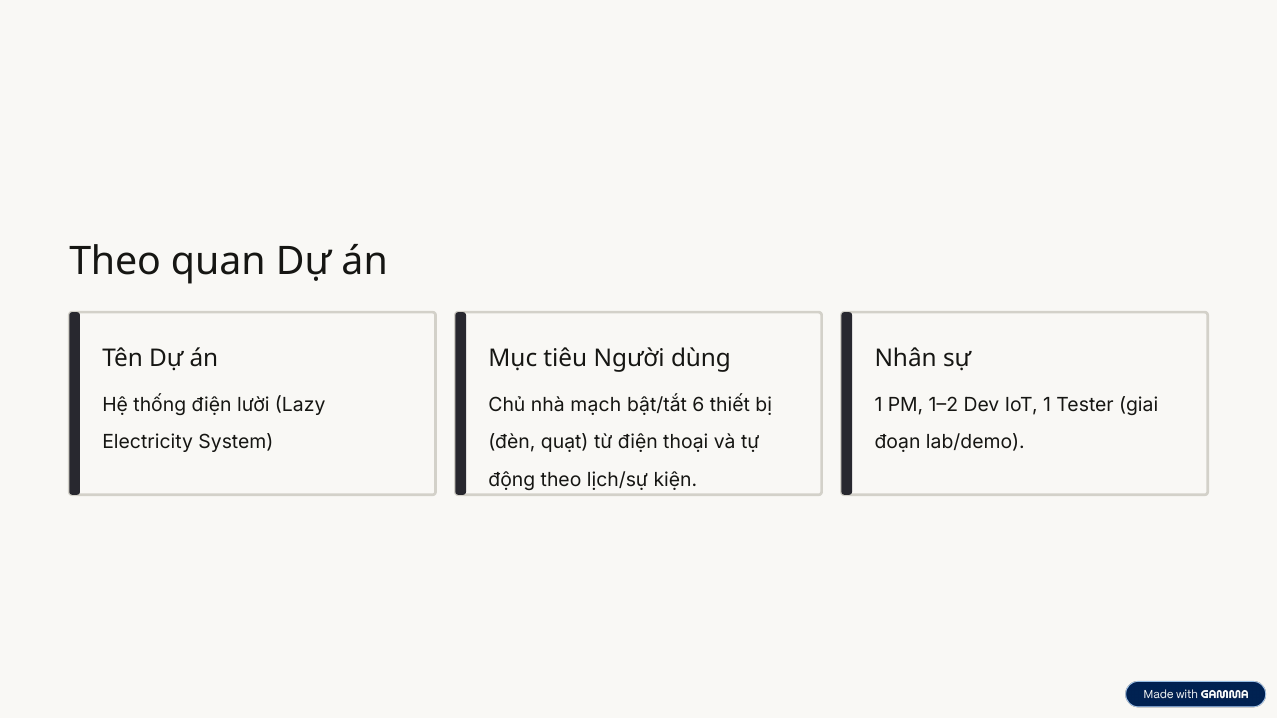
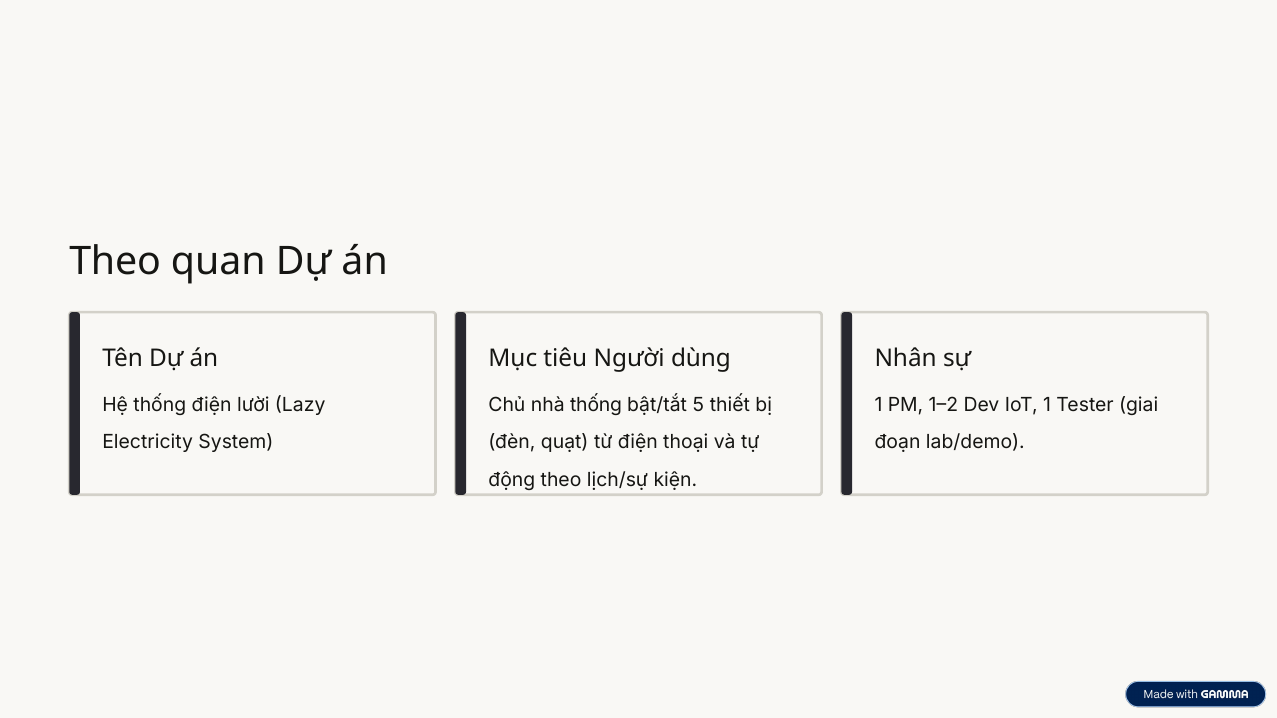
nhà mạch: mạch -> thống (596, 405)
6: 6 -> 5 (698, 405)
